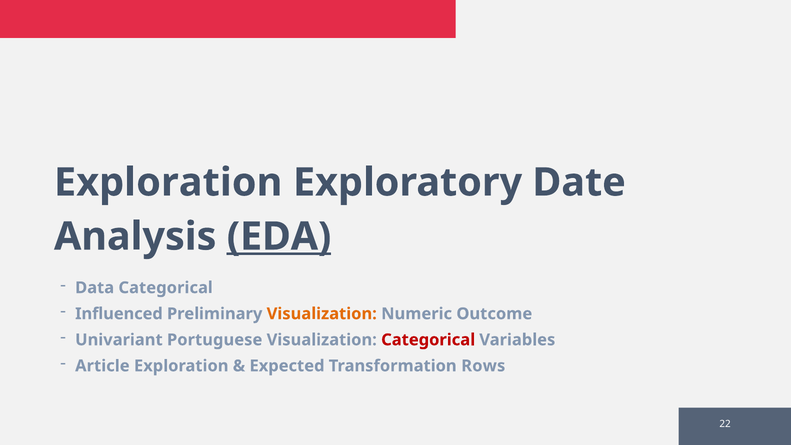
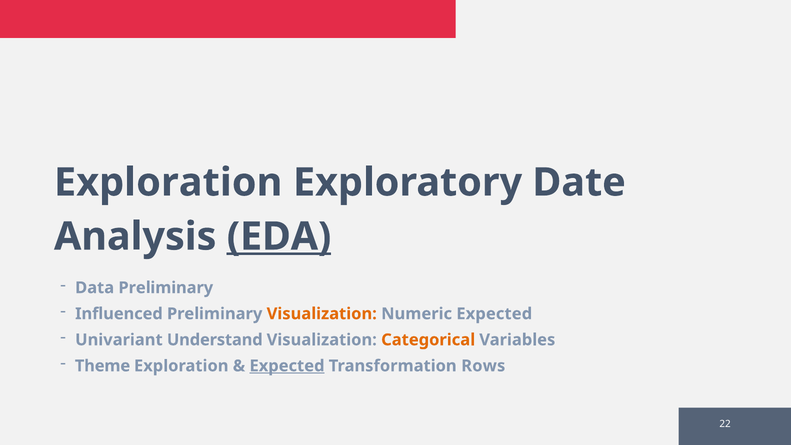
Data Categorical: Categorical -> Preliminary (166, 288)
Numeric Outcome: Outcome -> Expected (494, 314)
Portuguese: Portuguese -> Understand (215, 340)
Categorical colour: red -> orange (428, 340)
Article: Article -> Theme (102, 366)
Expected underline: none -> present (287, 366)
